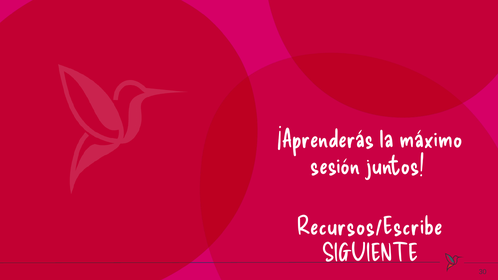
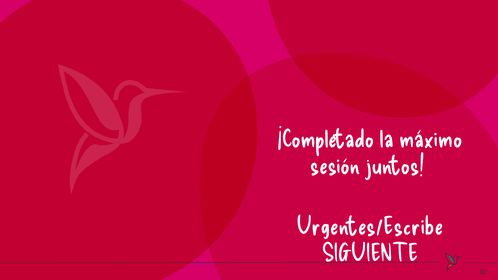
¡Aprenderás: ¡Aprenderás -> ¡Completado (326, 139)
Recursos/Escribe: Recursos/Escribe -> Urgentes/Escribe (370, 227)
